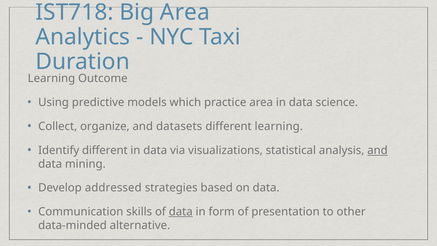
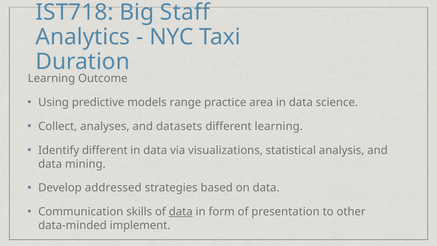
Big Area: Area -> Staff (185, 12)
which: which -> range (185, 102)
organize: organize -> analyses (105, 126)
and underline: present -> none (377, 150)
alternative: alternative -> implement (140, 225)
